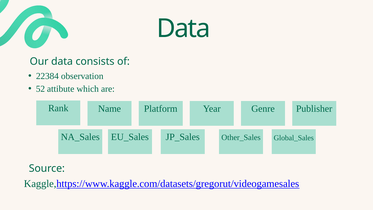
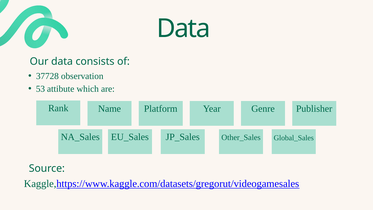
22384: 22384 -> 37728 (47, 76)
52: 52 -> 53 (40, 89)
